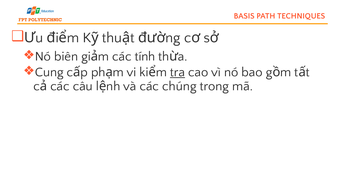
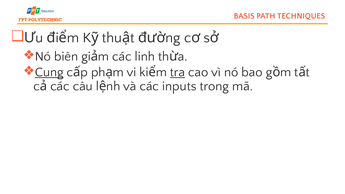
tính: tính -> linh (145, 56)
Cung underline: none -> present (49, 72)
chúng: chúng -> inputs (179, 86)
